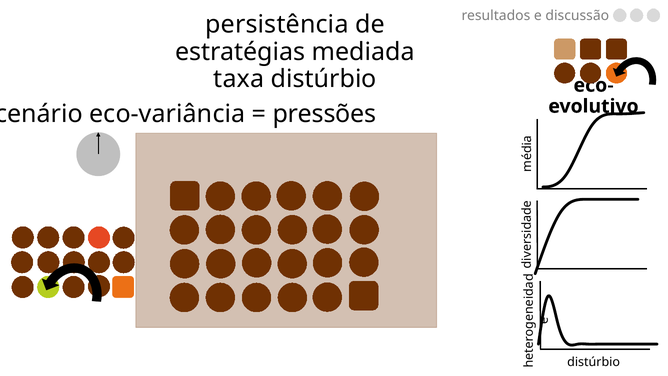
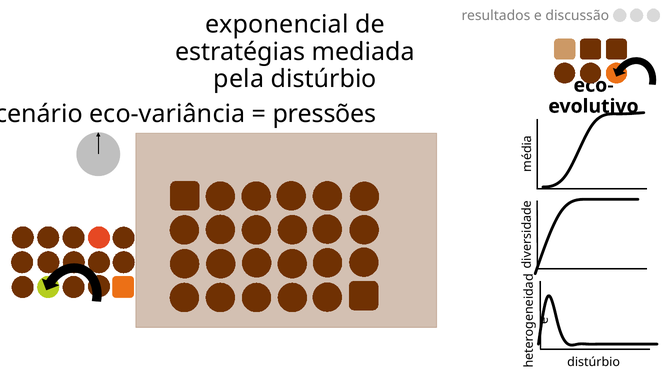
persistência: persistência -> exponencial (277, 25)
taxa: taxa -> pela (239, 79)
